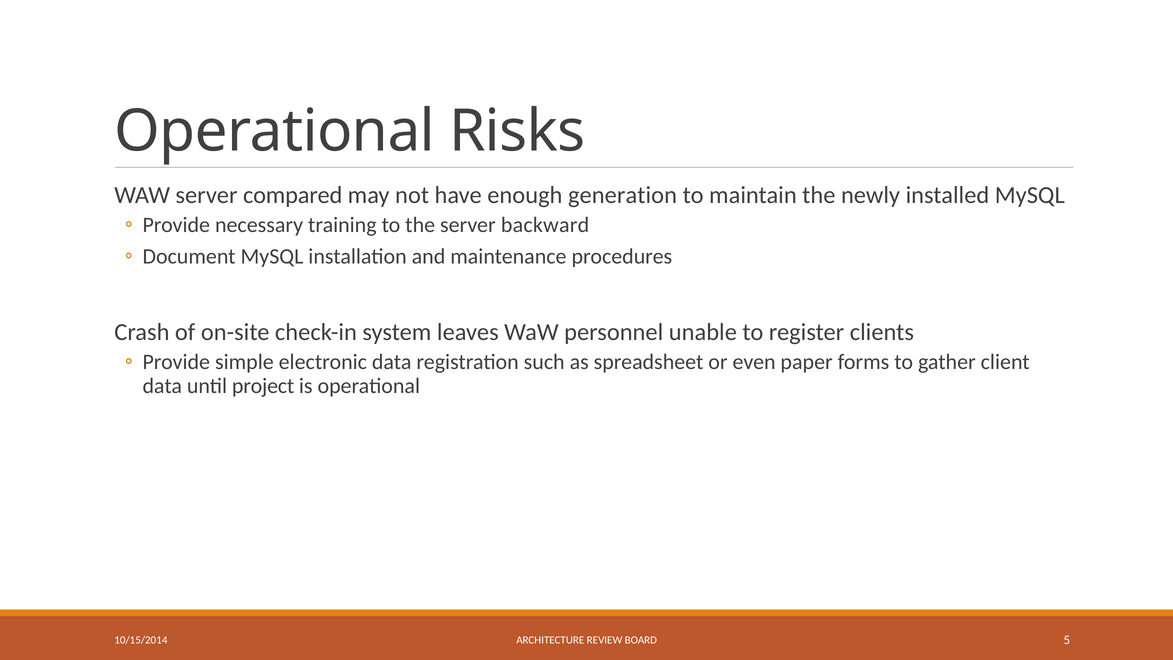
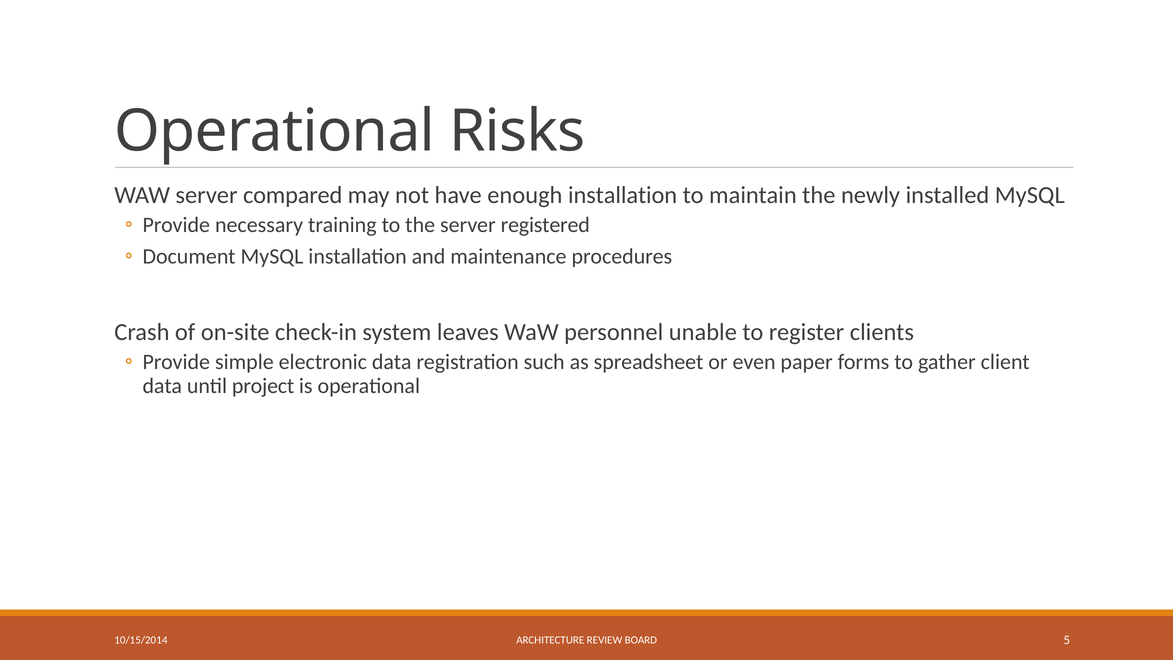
enough generation: generation -> installation (623, 195)
backward: backward -> registered (545, 225)
